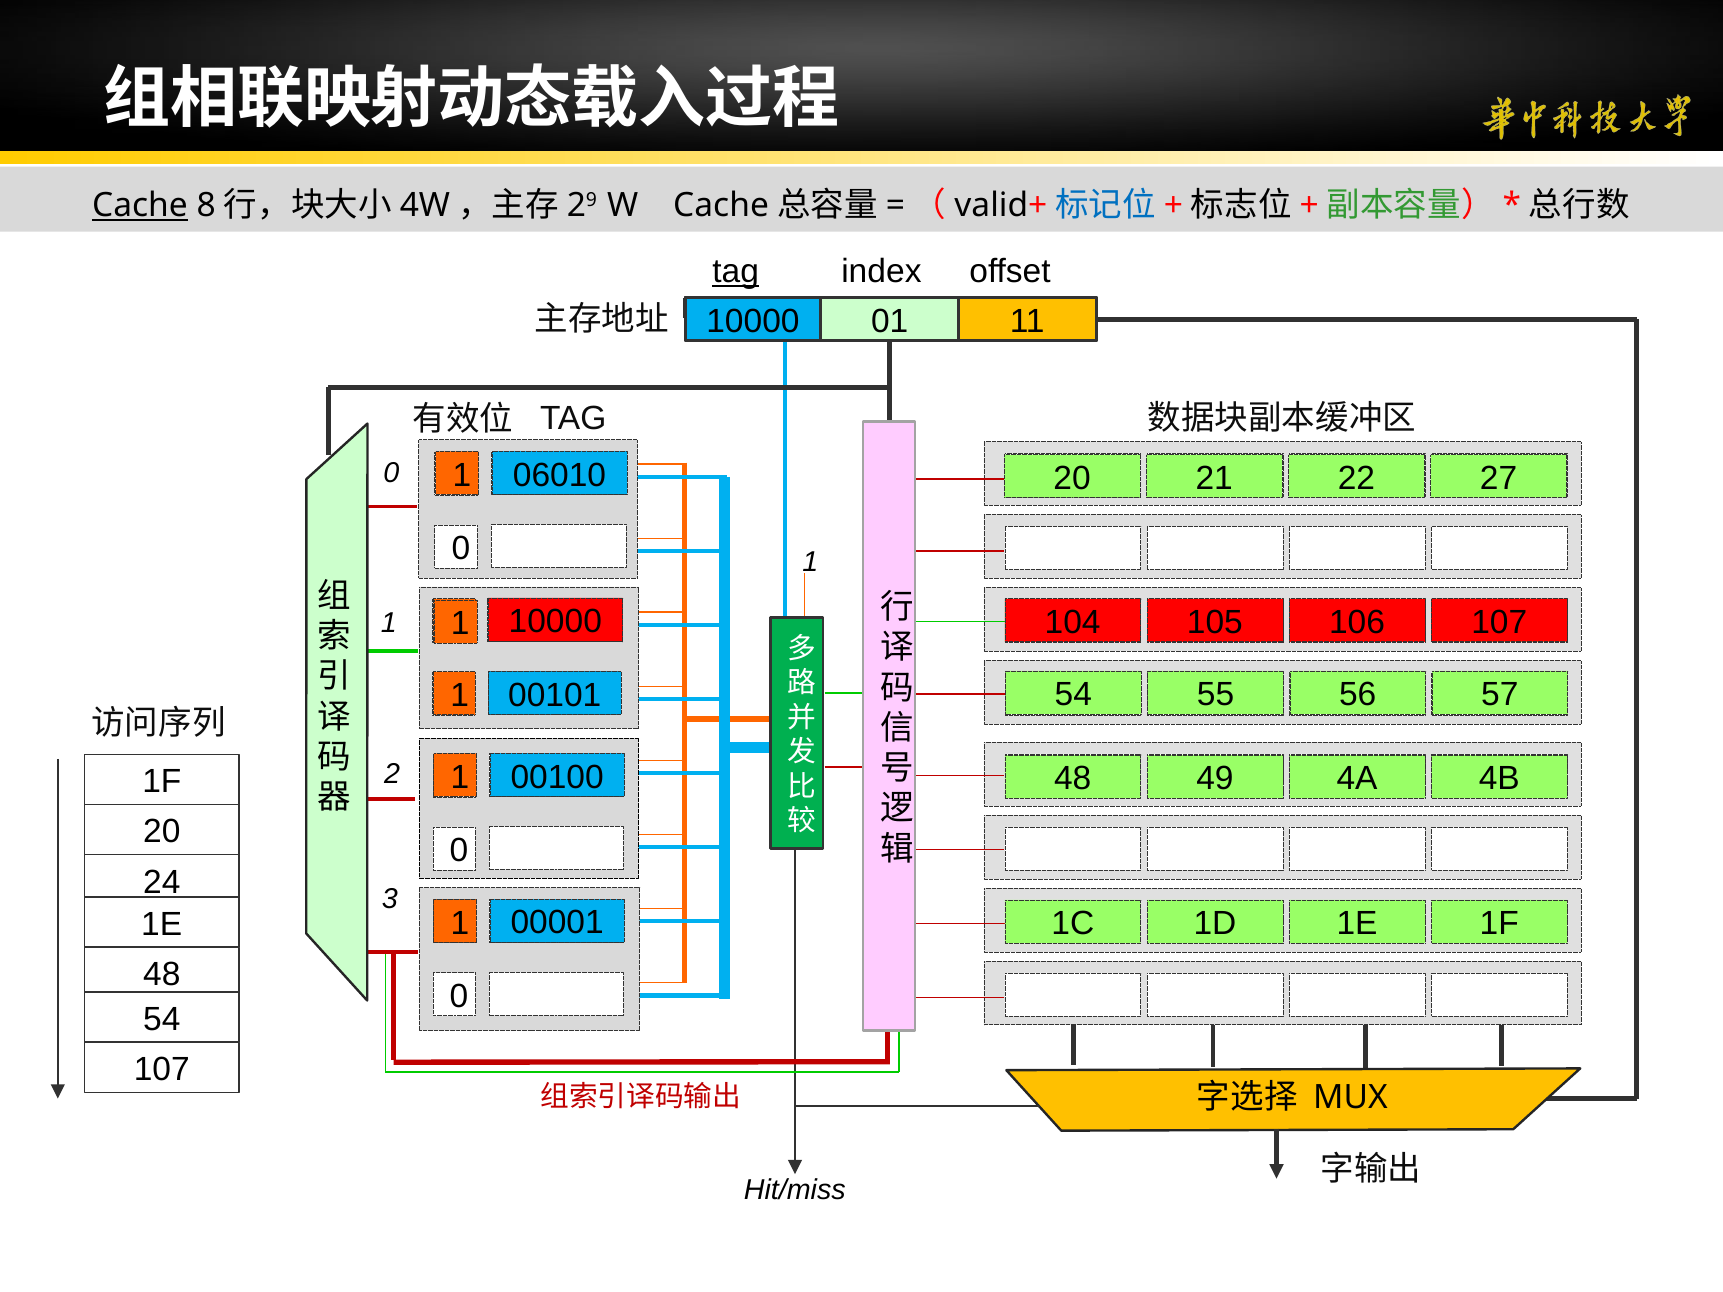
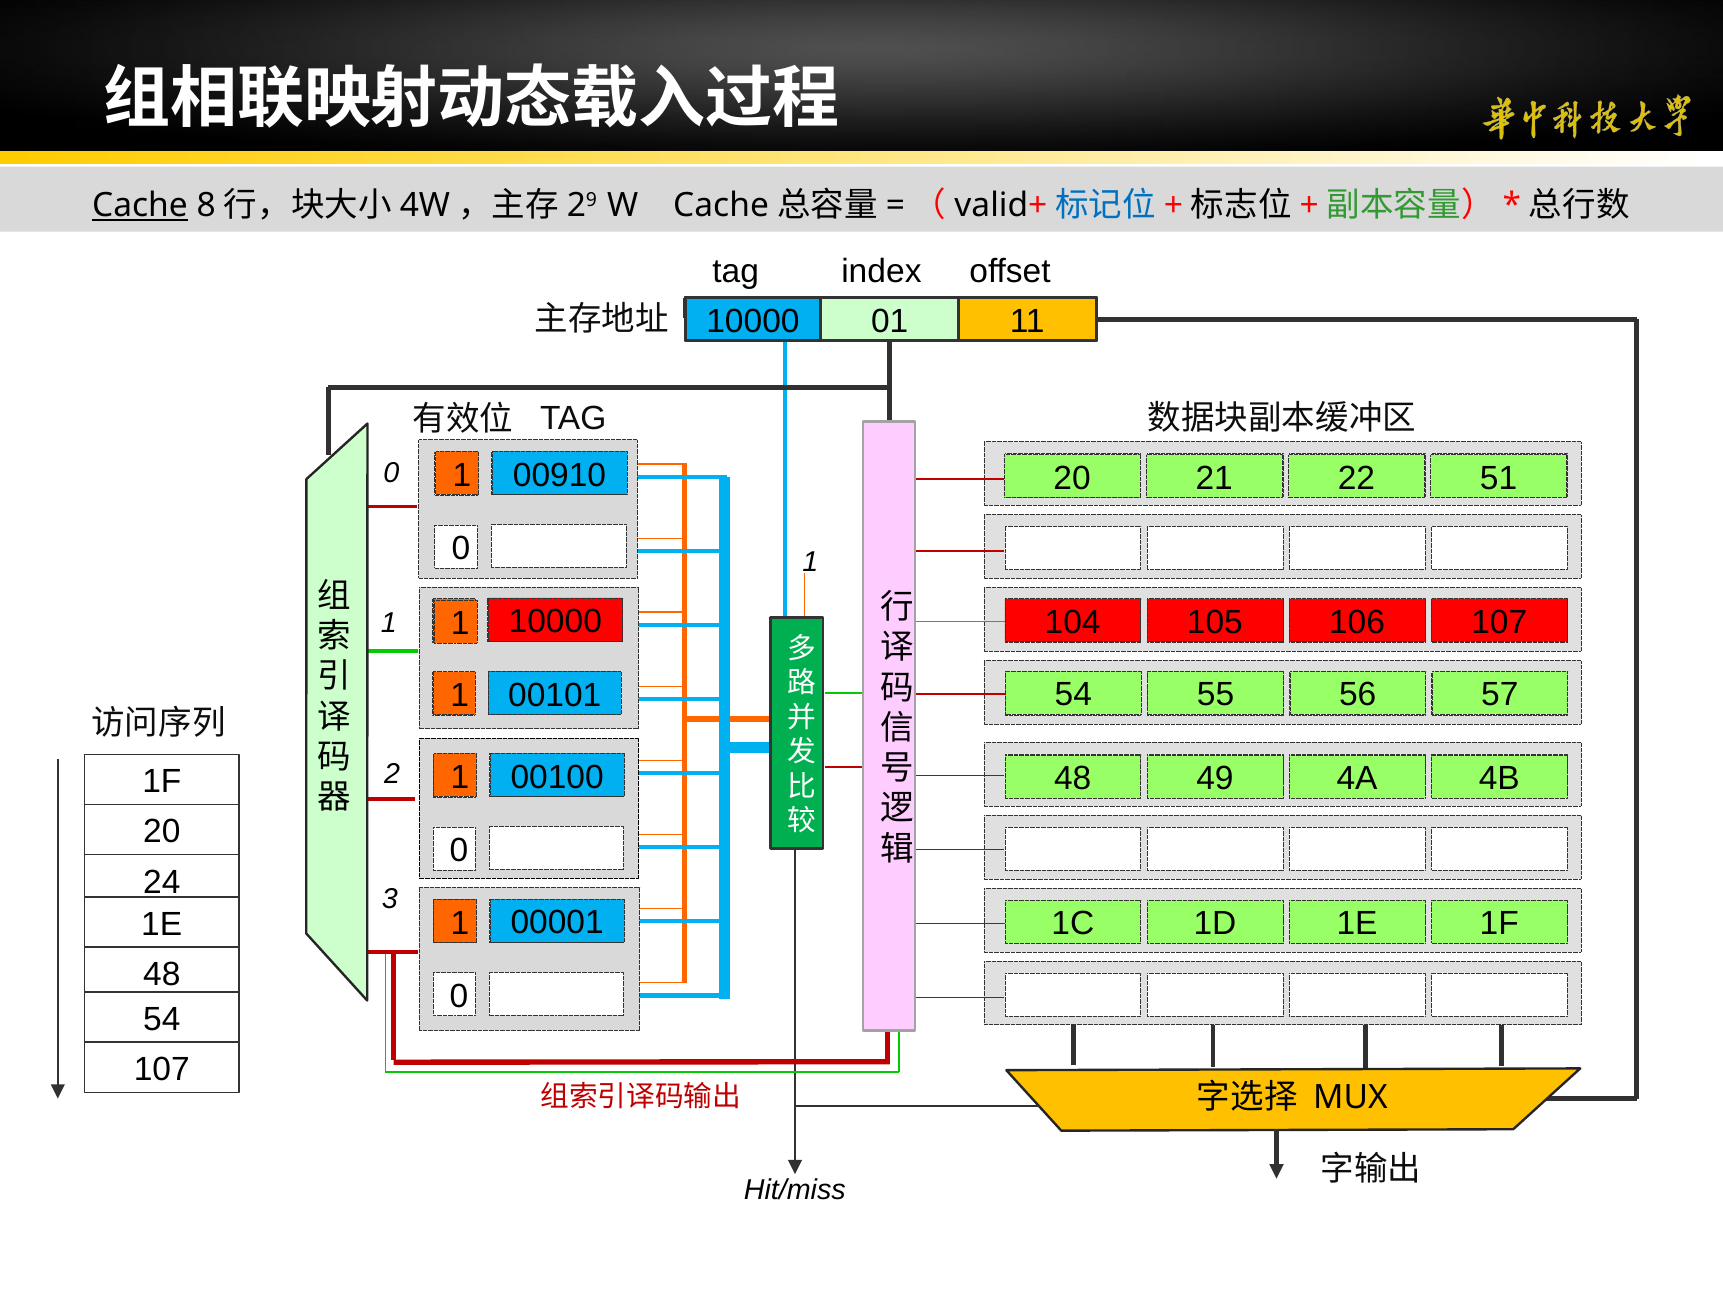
tag underline: present -> none (736, 272)
06010: 06010 -> 00910 (560, 475)
22 27: 27 -> 51 (1499, 479)
